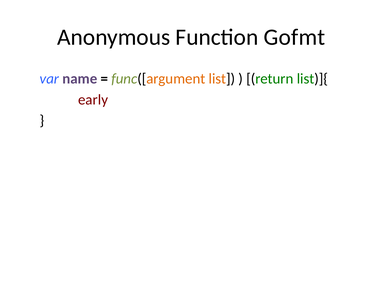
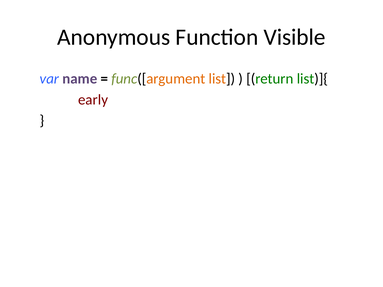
Gofmt: Gofmt -> Visible (295, 37)
